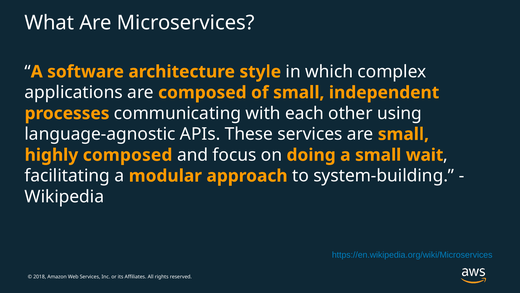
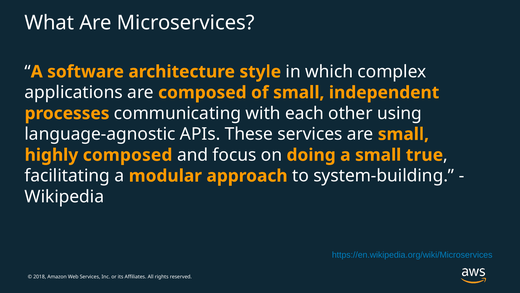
wait: wait -> true (424, 155)
